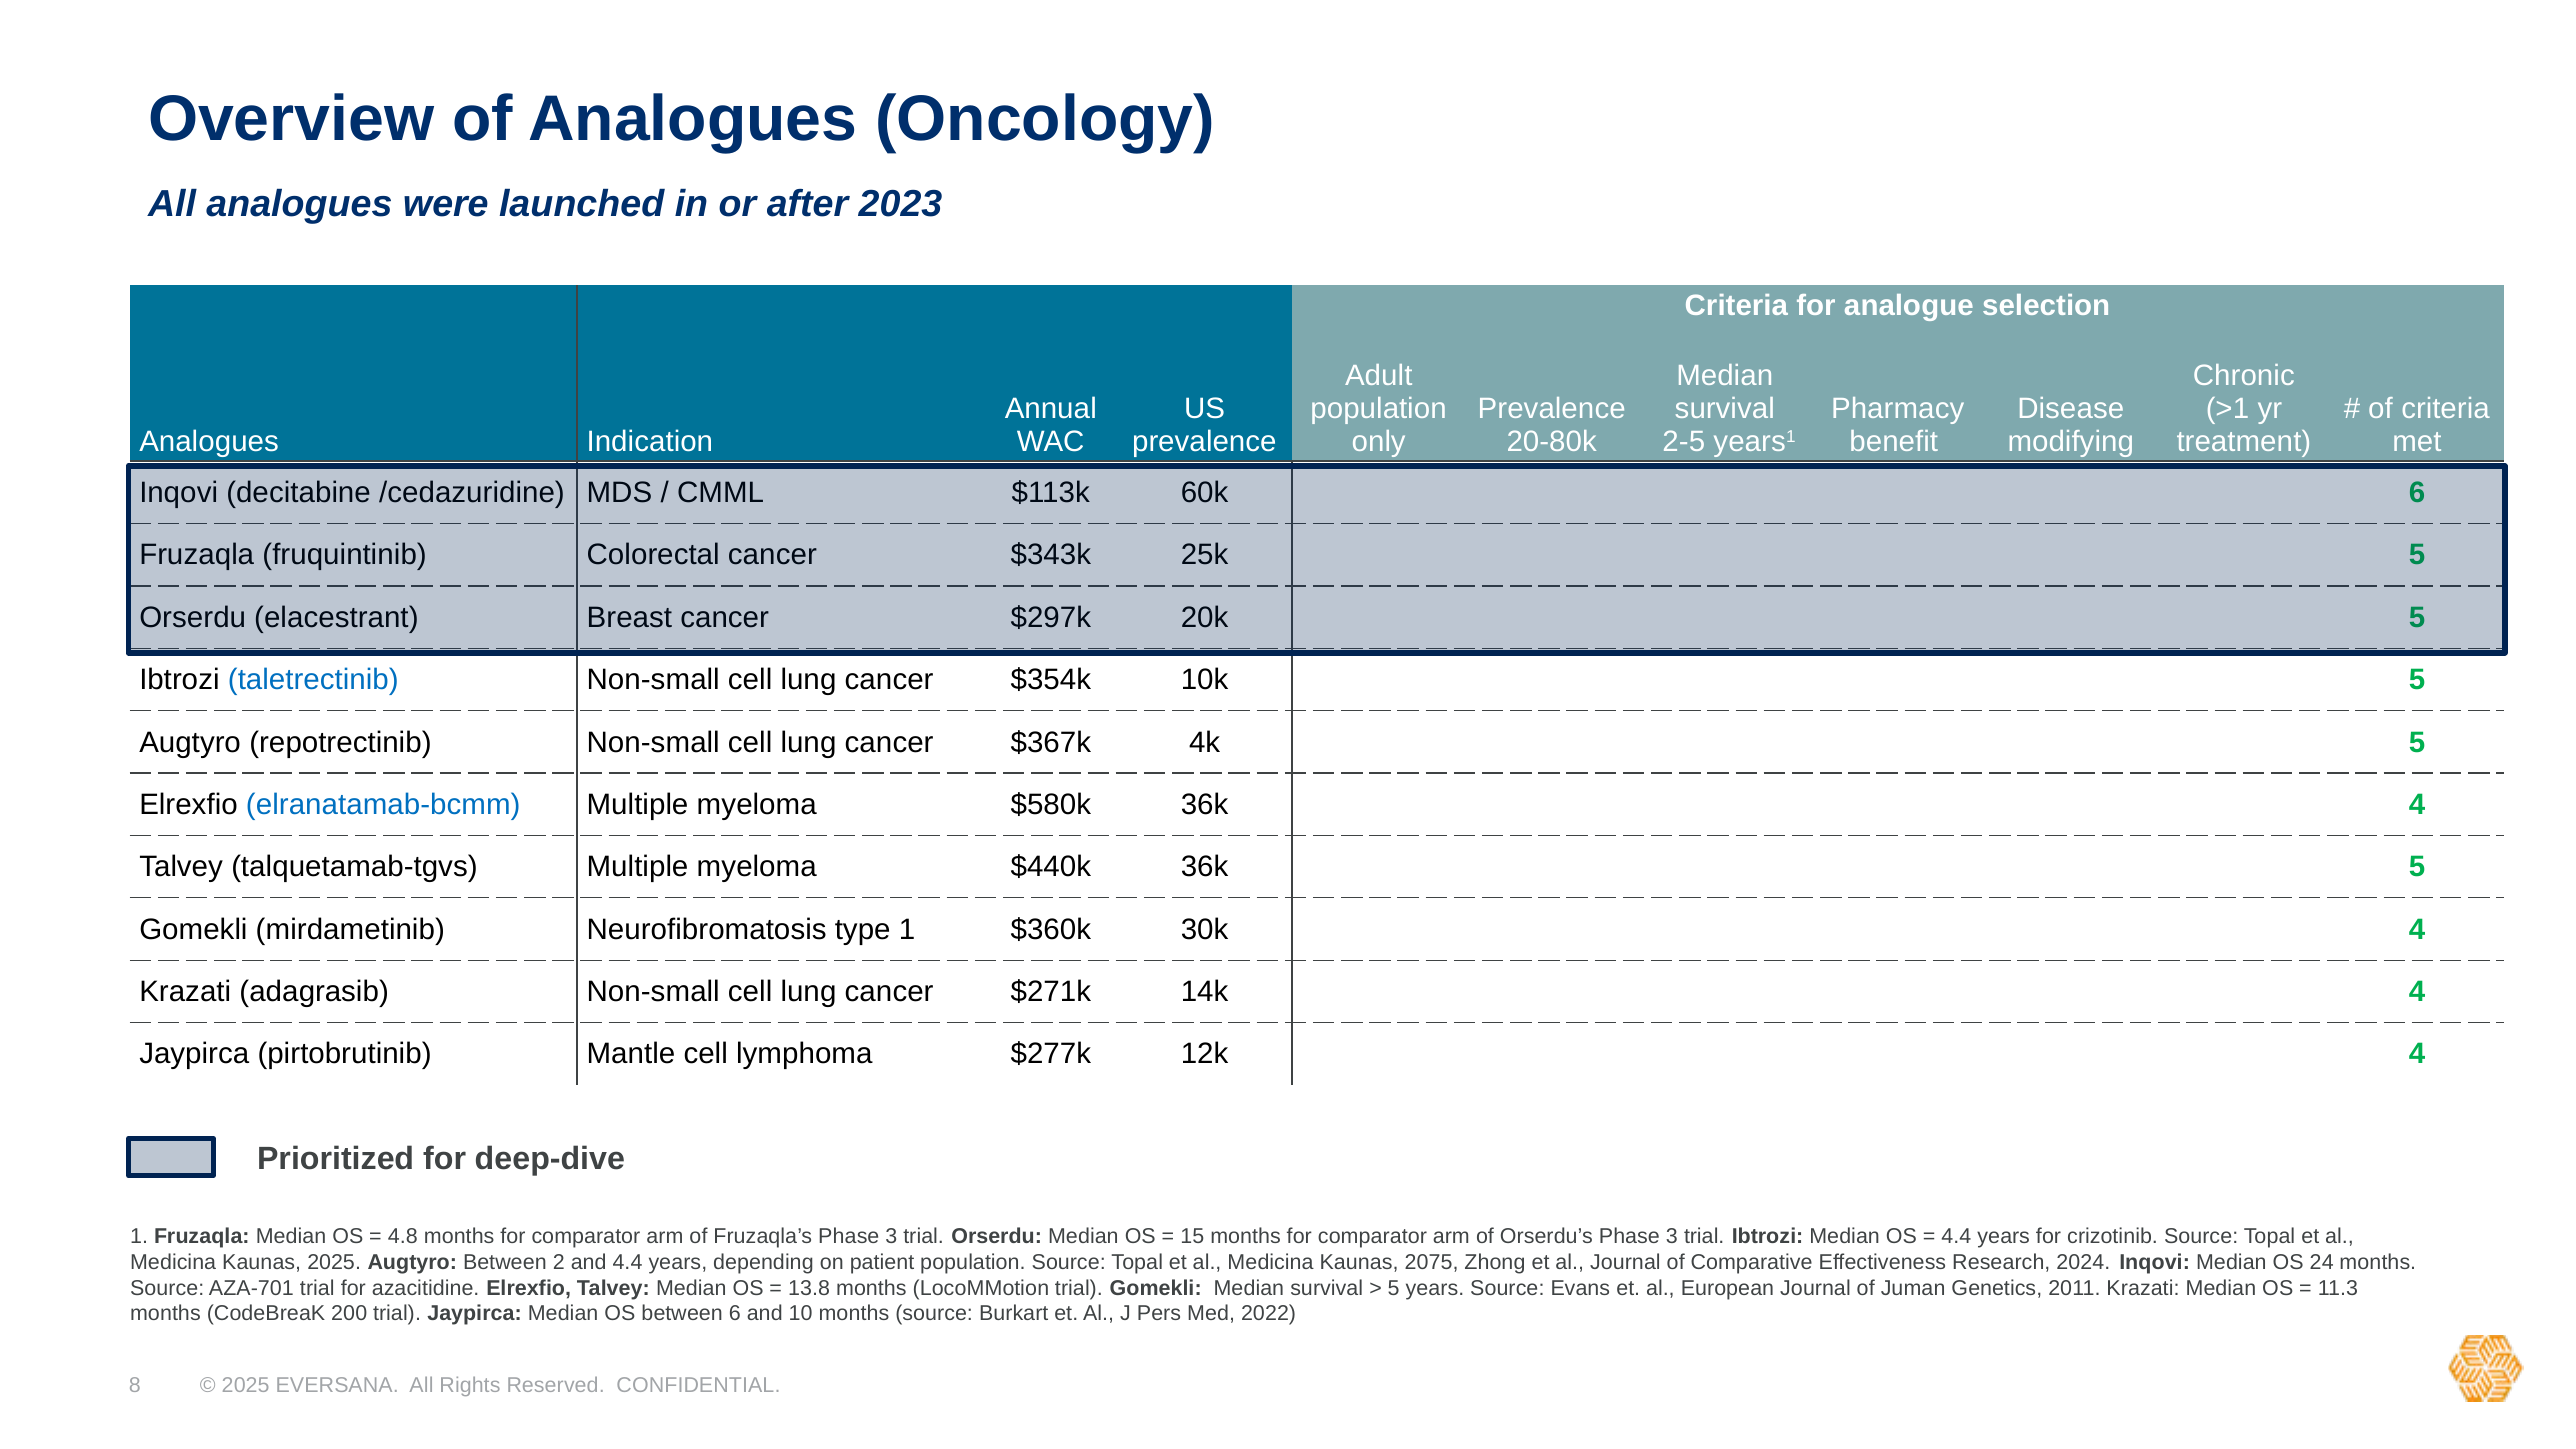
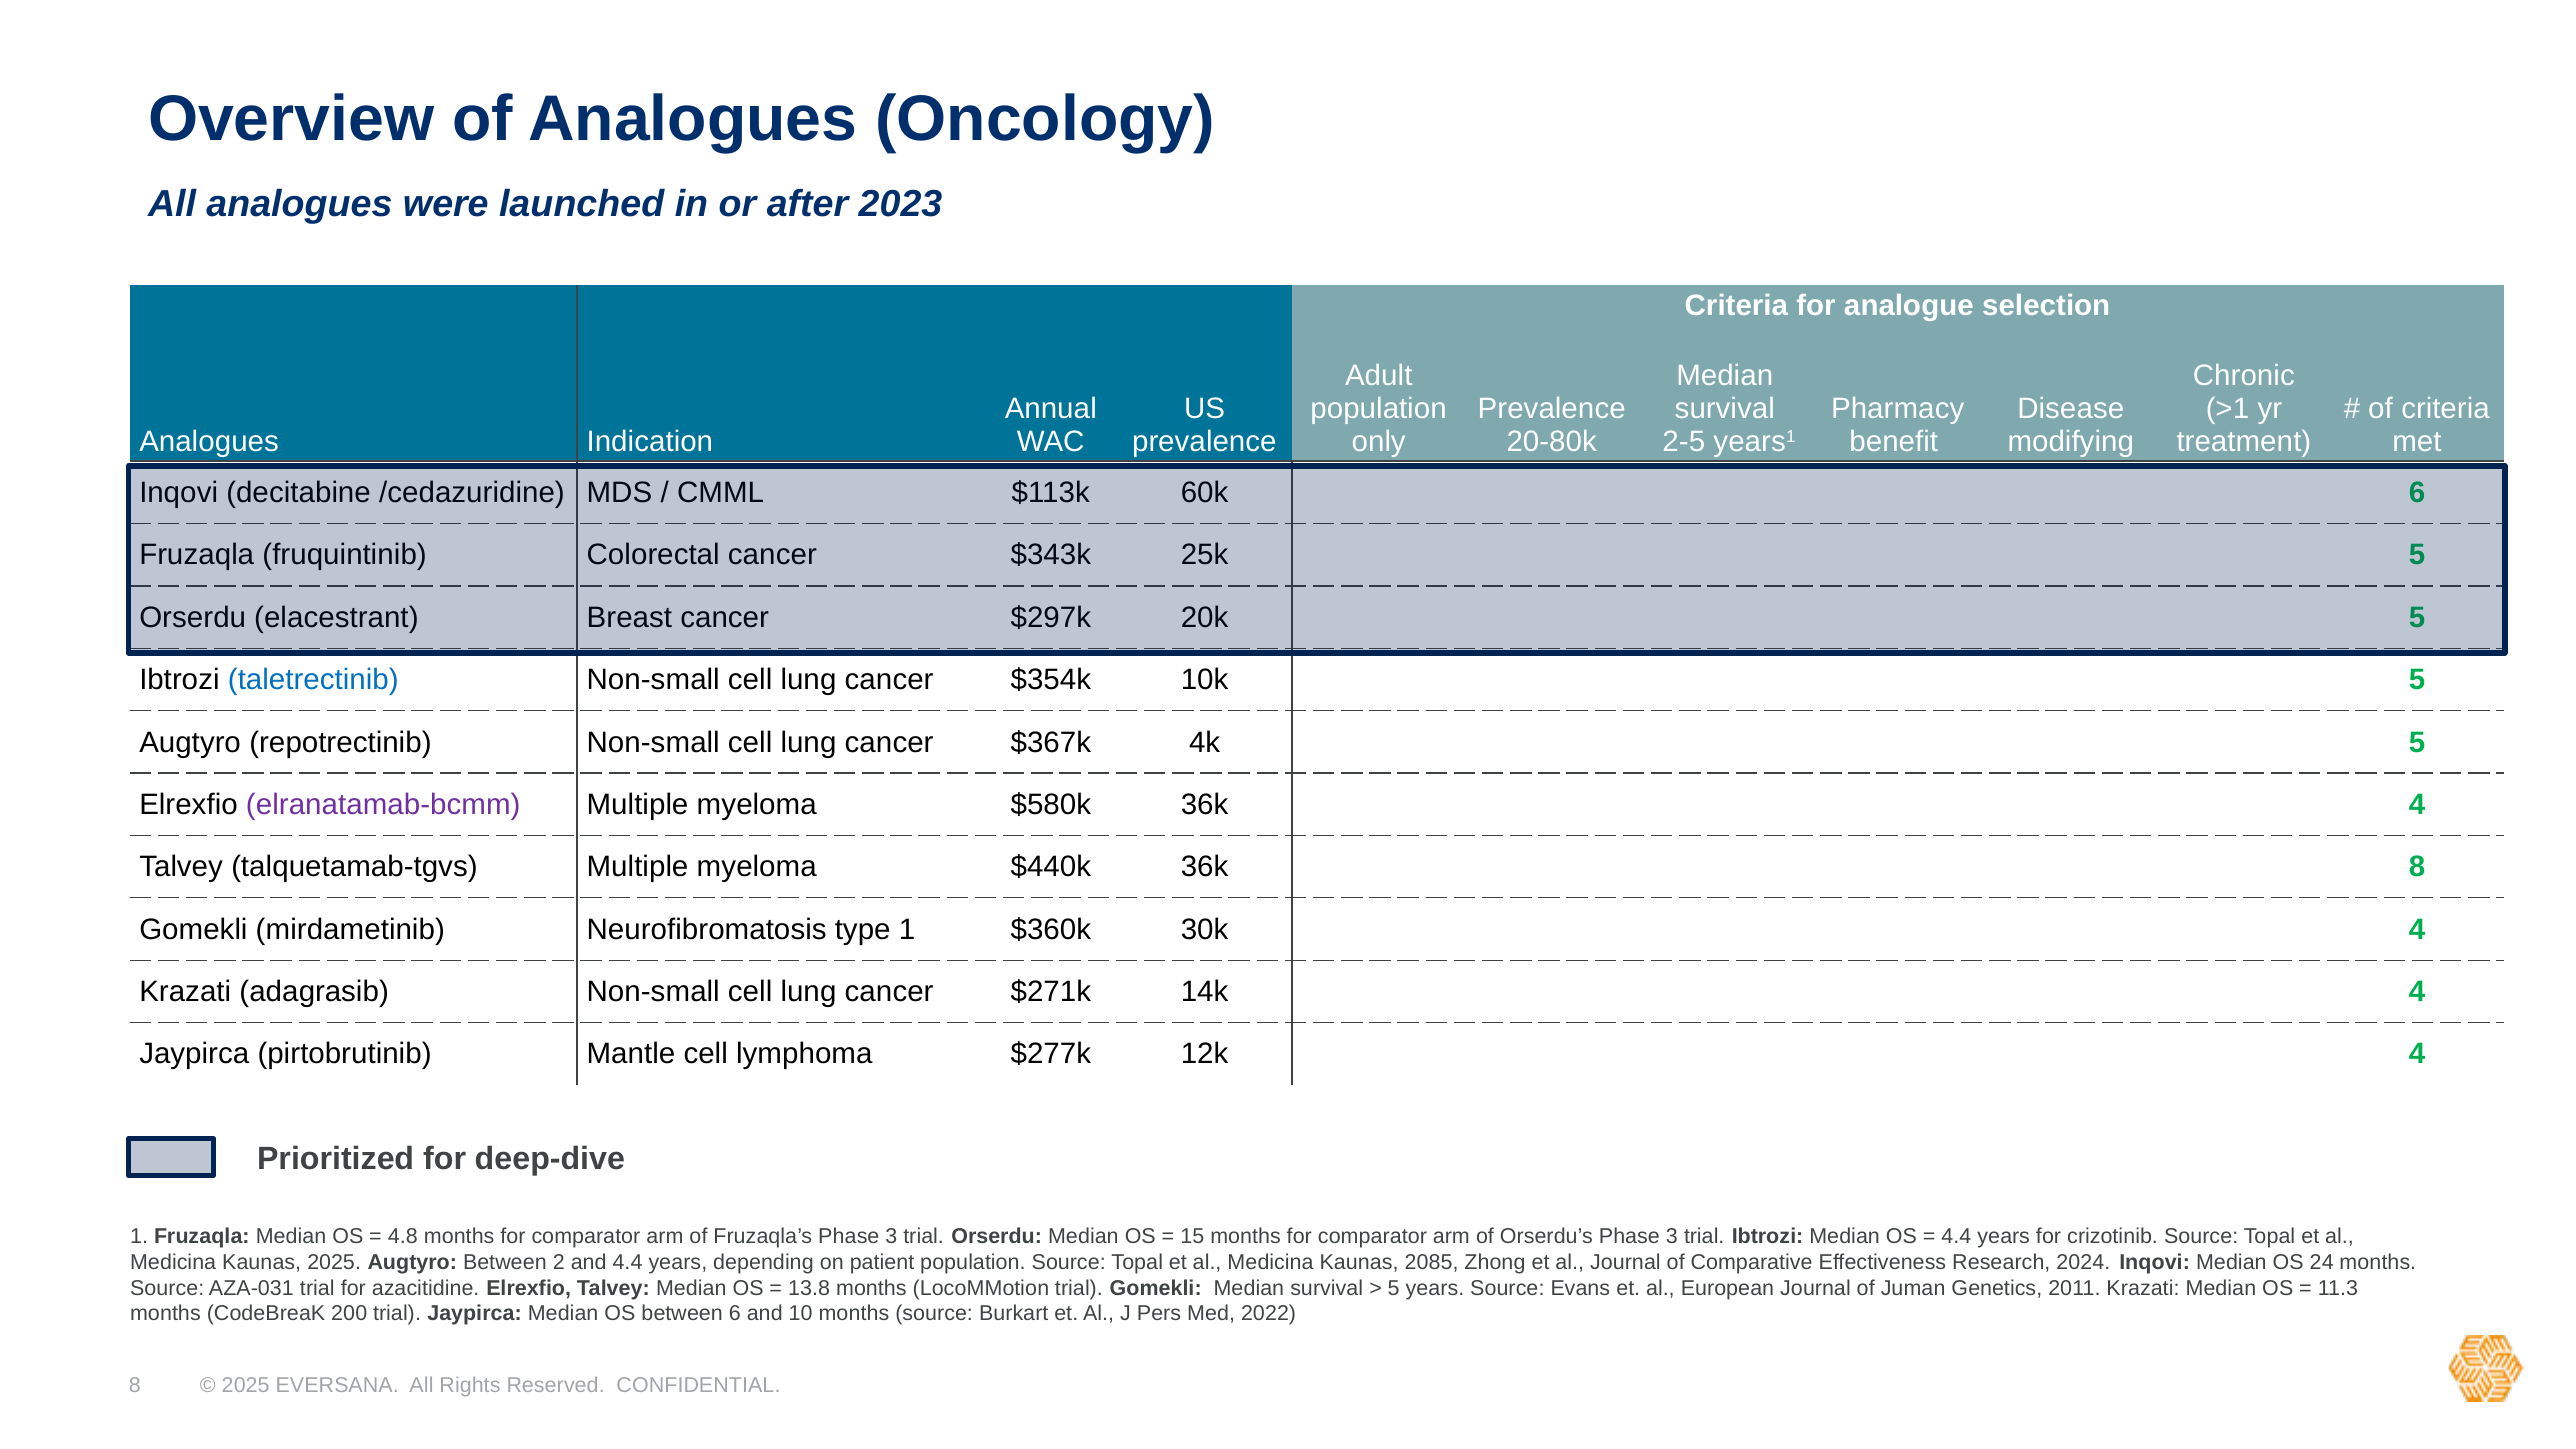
elranatamab-bcmm colour: blue -> purple (383, 805)
5: 5 -> 8 (2417, 867)
2075: 2075 -> 2085 (1432, 1262)
AZA-701: AZA-701 -> AZA-031 (251, 1288)
